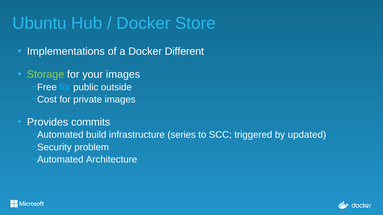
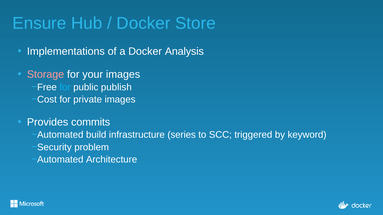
Ubuntu: Ubuntu -> Ensure (39, 23)
Different: Different -> Analysis (184, 51)
Storage colour: light green -> pink (46, 75)
outside: outside -> publish (116, 87)
updated: updated -> keyword (307, 135)
